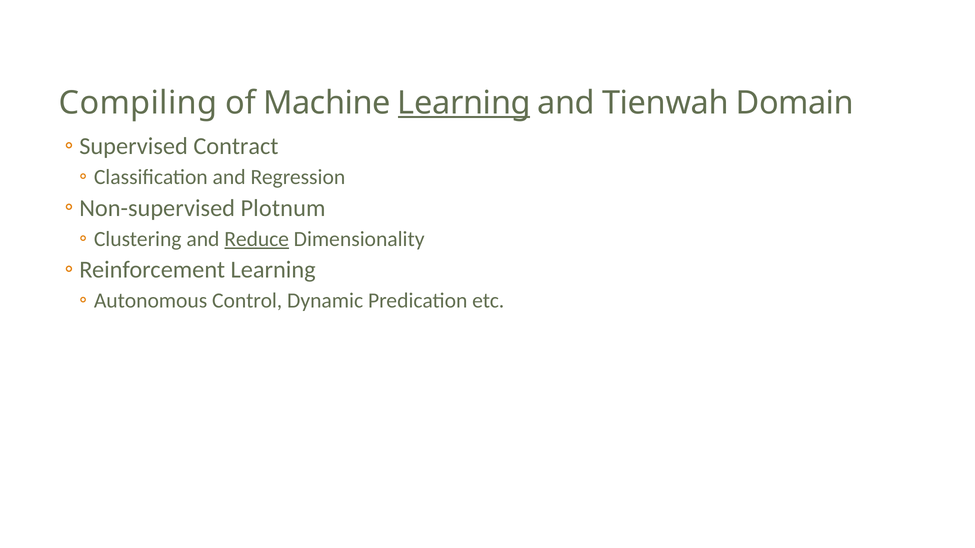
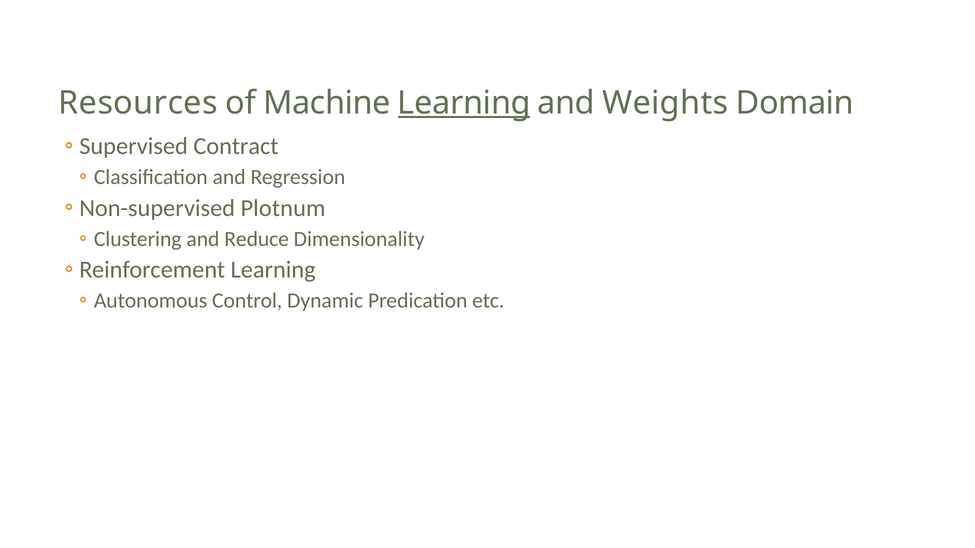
Compiling: Compiling -> Resources (138, 103)
Tienwah: Tienwah -> Weights (665, 103)
Reduce underline: present -> none (257, 239)
